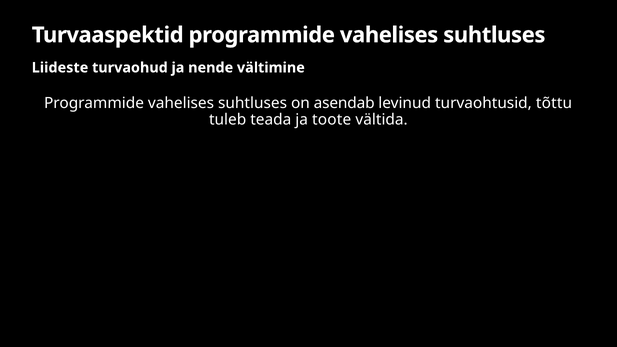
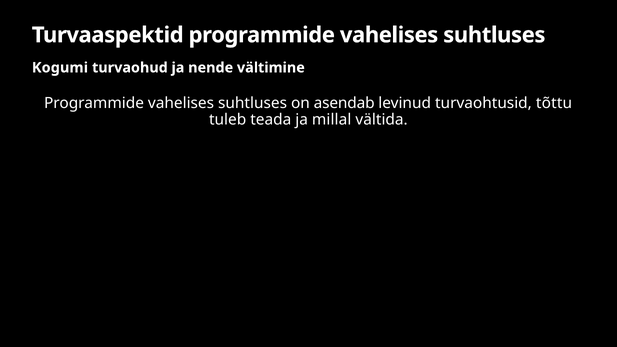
Liideste: Liideste -> Kogumi (60, 68)
toote: toote -> millal (332, 120)
